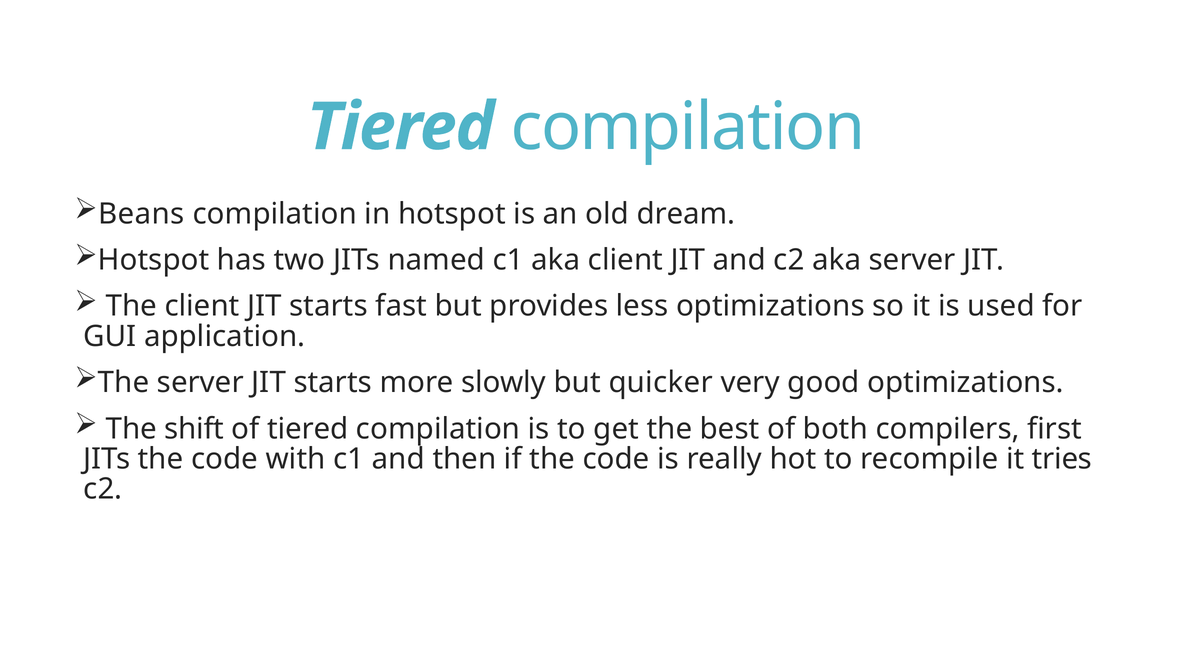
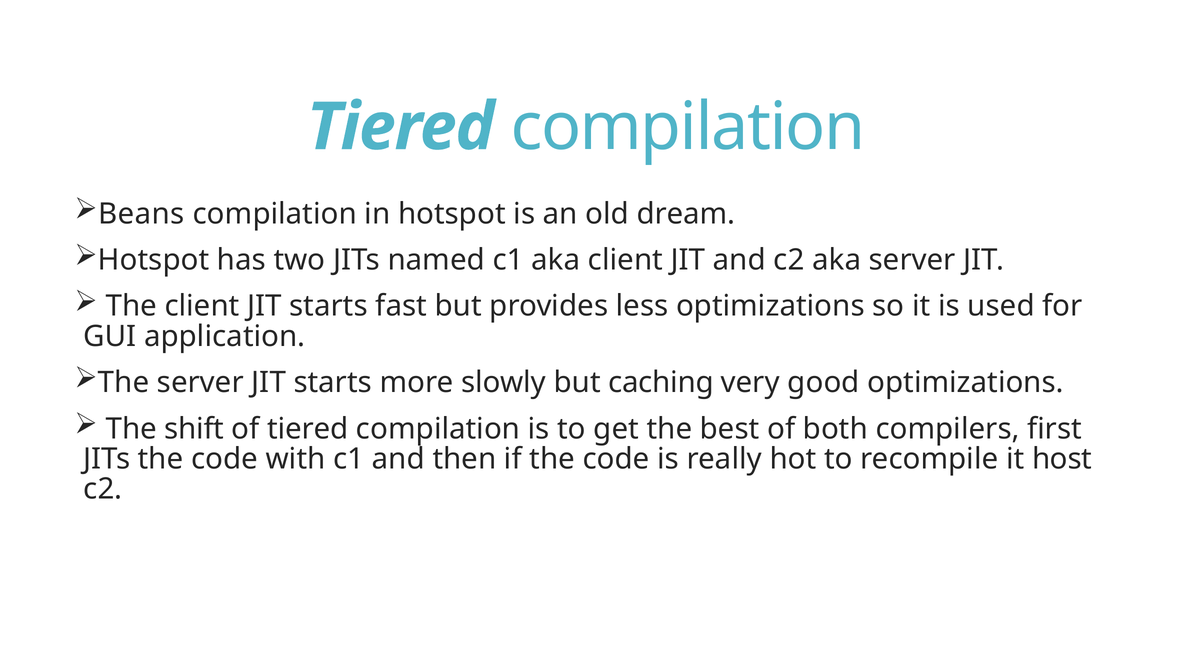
quicker: quicker -> caching (661, 383)
tries: tries -> host (1062, 459)
